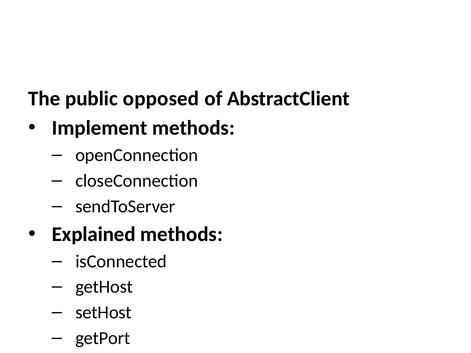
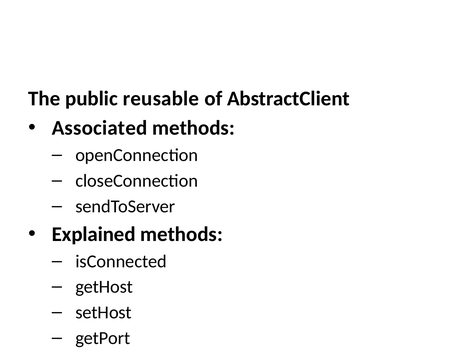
opposed: opposed -> reusable (161, 99)
Implement: Implement -> Associated (100, 128)
